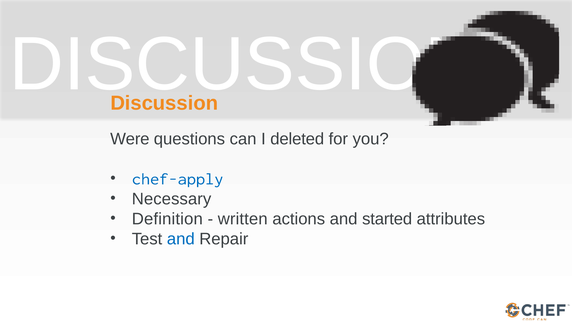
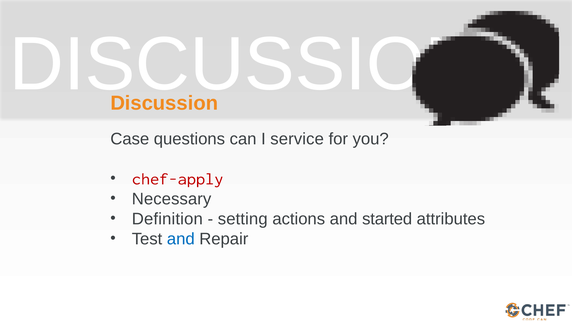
Were: Were -> Case (130, 139)
deleted: deleted -> service (297, 139)
chef-apply colour: blue -> red (178, 179)
written: written -> setting (243, 219)
